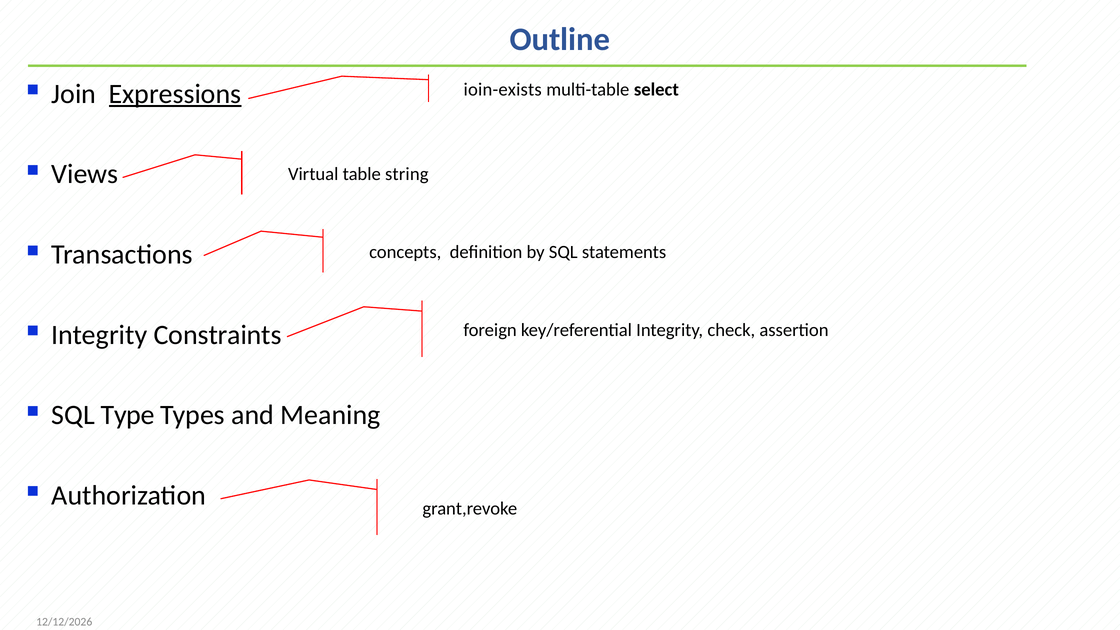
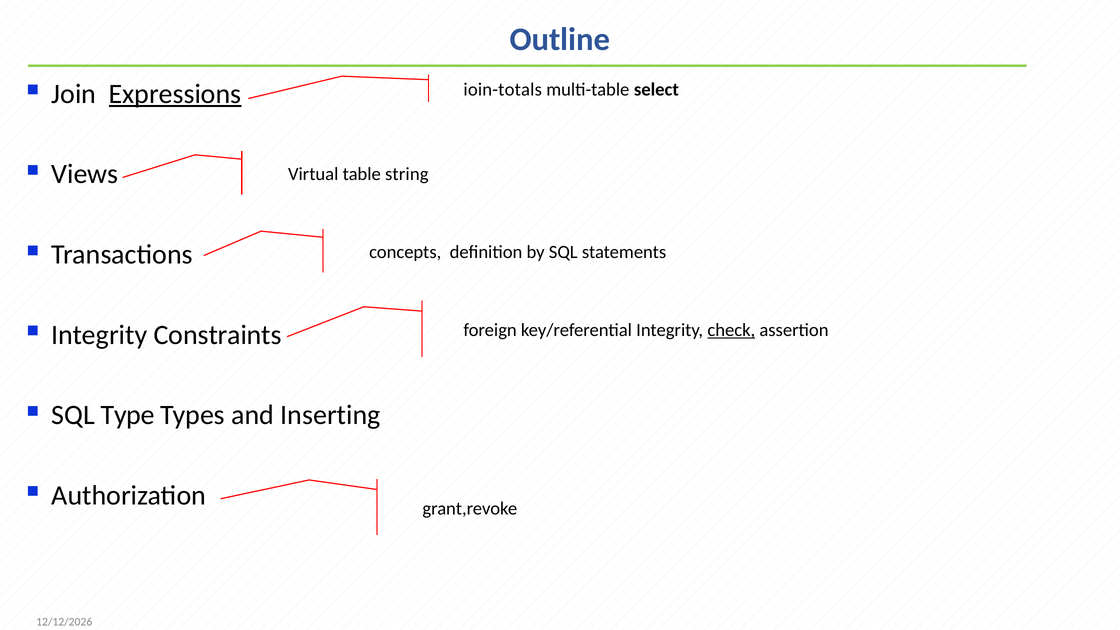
ioin-exists: ioin-exists -> ioin-totals (503, 90)
check underline: none -> present (731, 330)
Meaning: Meaning -> Inserting (330, 415)
